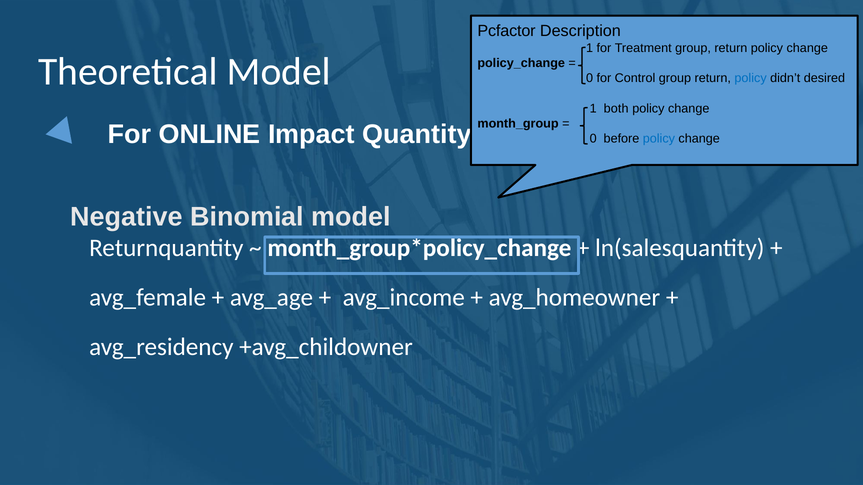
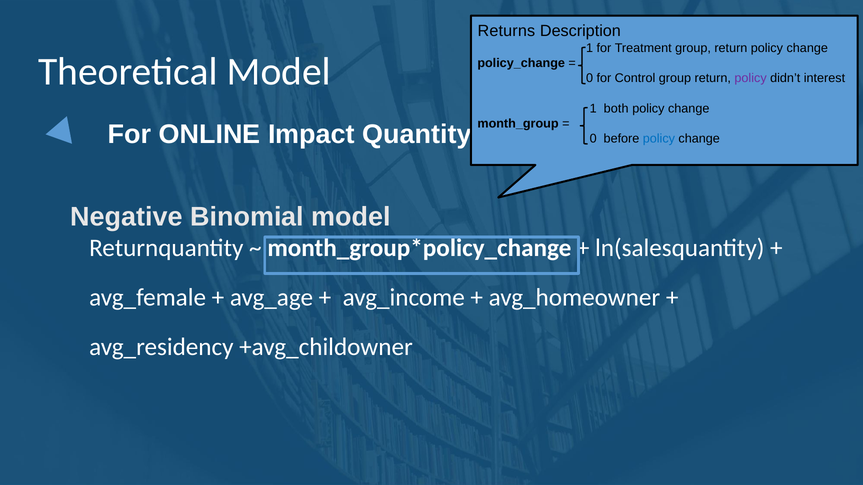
Pcfactor: Pcfactor -> Returns (506, 31)
policy colour: blue -> purple (751, 78)
desired: desired -> interest (824, 78)
